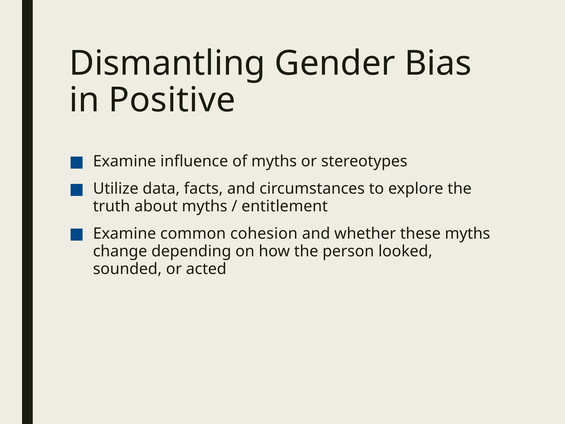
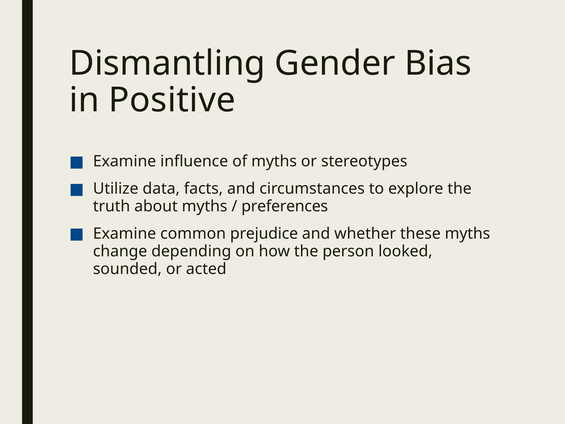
entitlement: entitlement -> preferences (285, 206)
cohesion: cohesion -> prejudice (264, 233)
